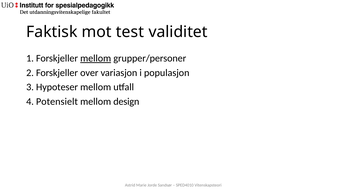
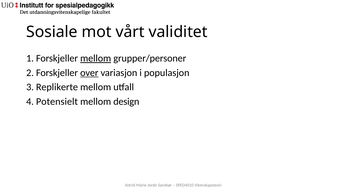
Faktisk: Faktisk -> Sosiale (52, 32)
test: test -> vårt (130, 32)
over underline: none -> present (89, 73)
Hypoteser: Hypoteser -> Replikerte (57, 87)
